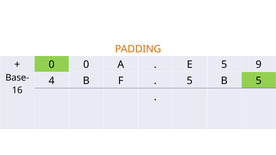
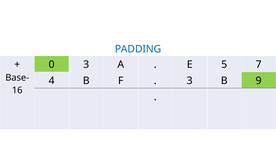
PADDING colour: orange -> blue (138, 49)
0 0: 0 -> 3 (86, 65)
9: 9 -> 7 (259, 65)
5: 5 -> 3 (190, 81)
B 5: 5 -> 9 (259, 81)
